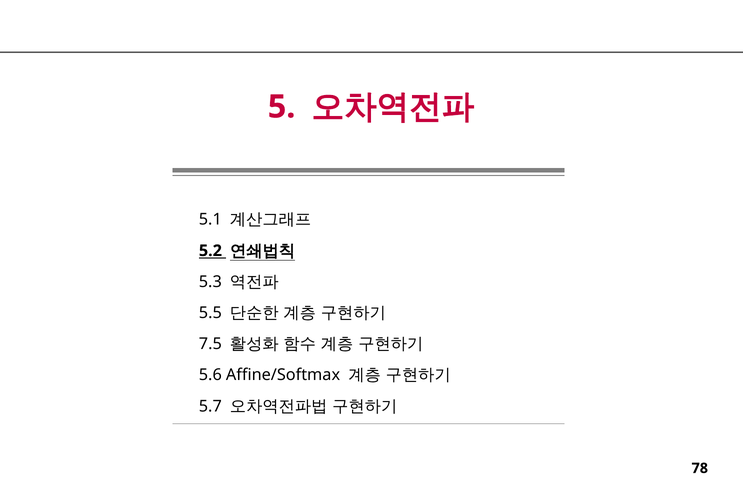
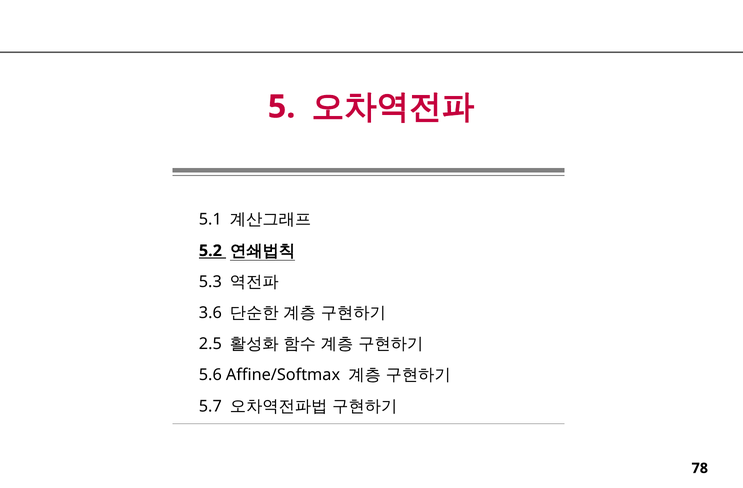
5.5: 5.5 -> 3.6 (210, 313)
7.5: 7.5 -> 2.5 (210, 344)
